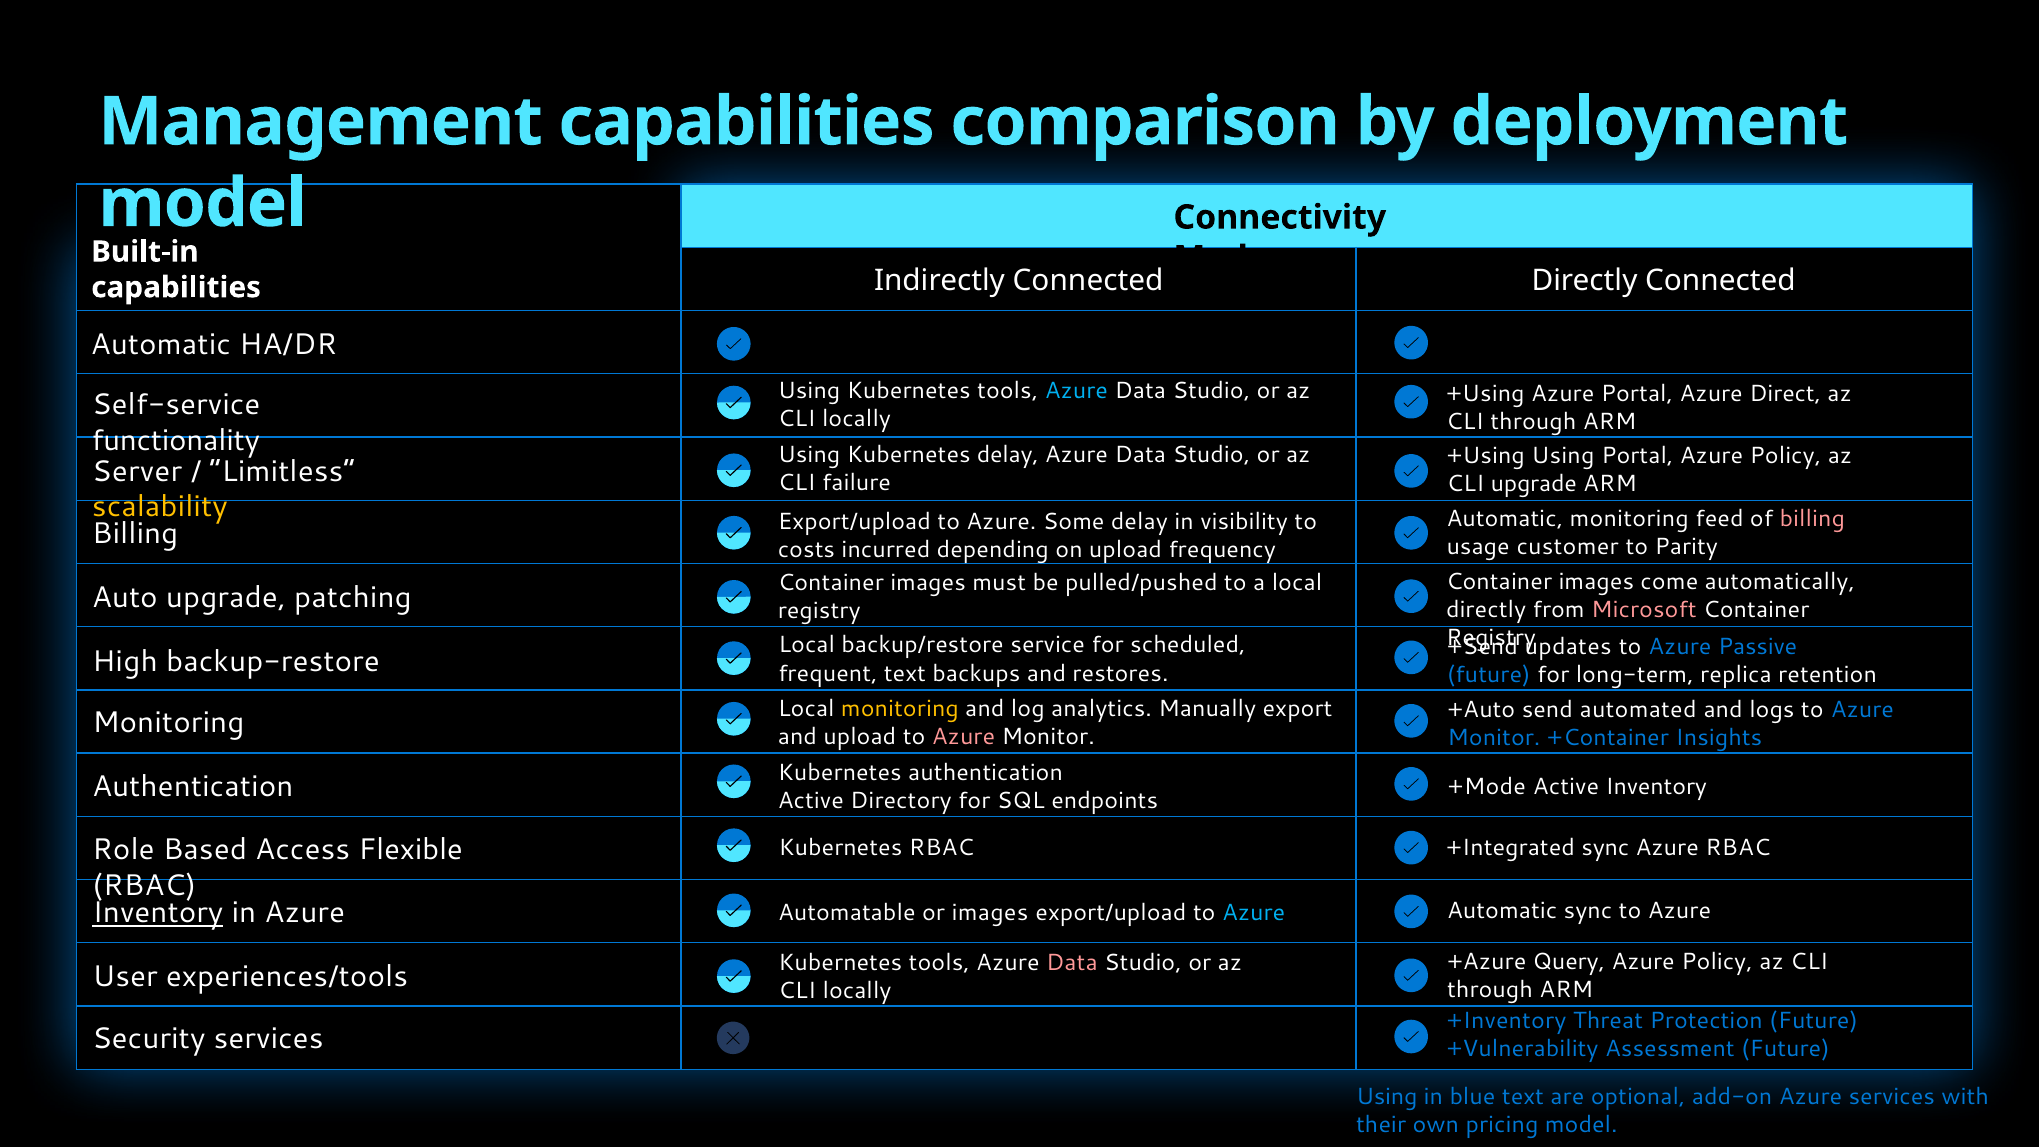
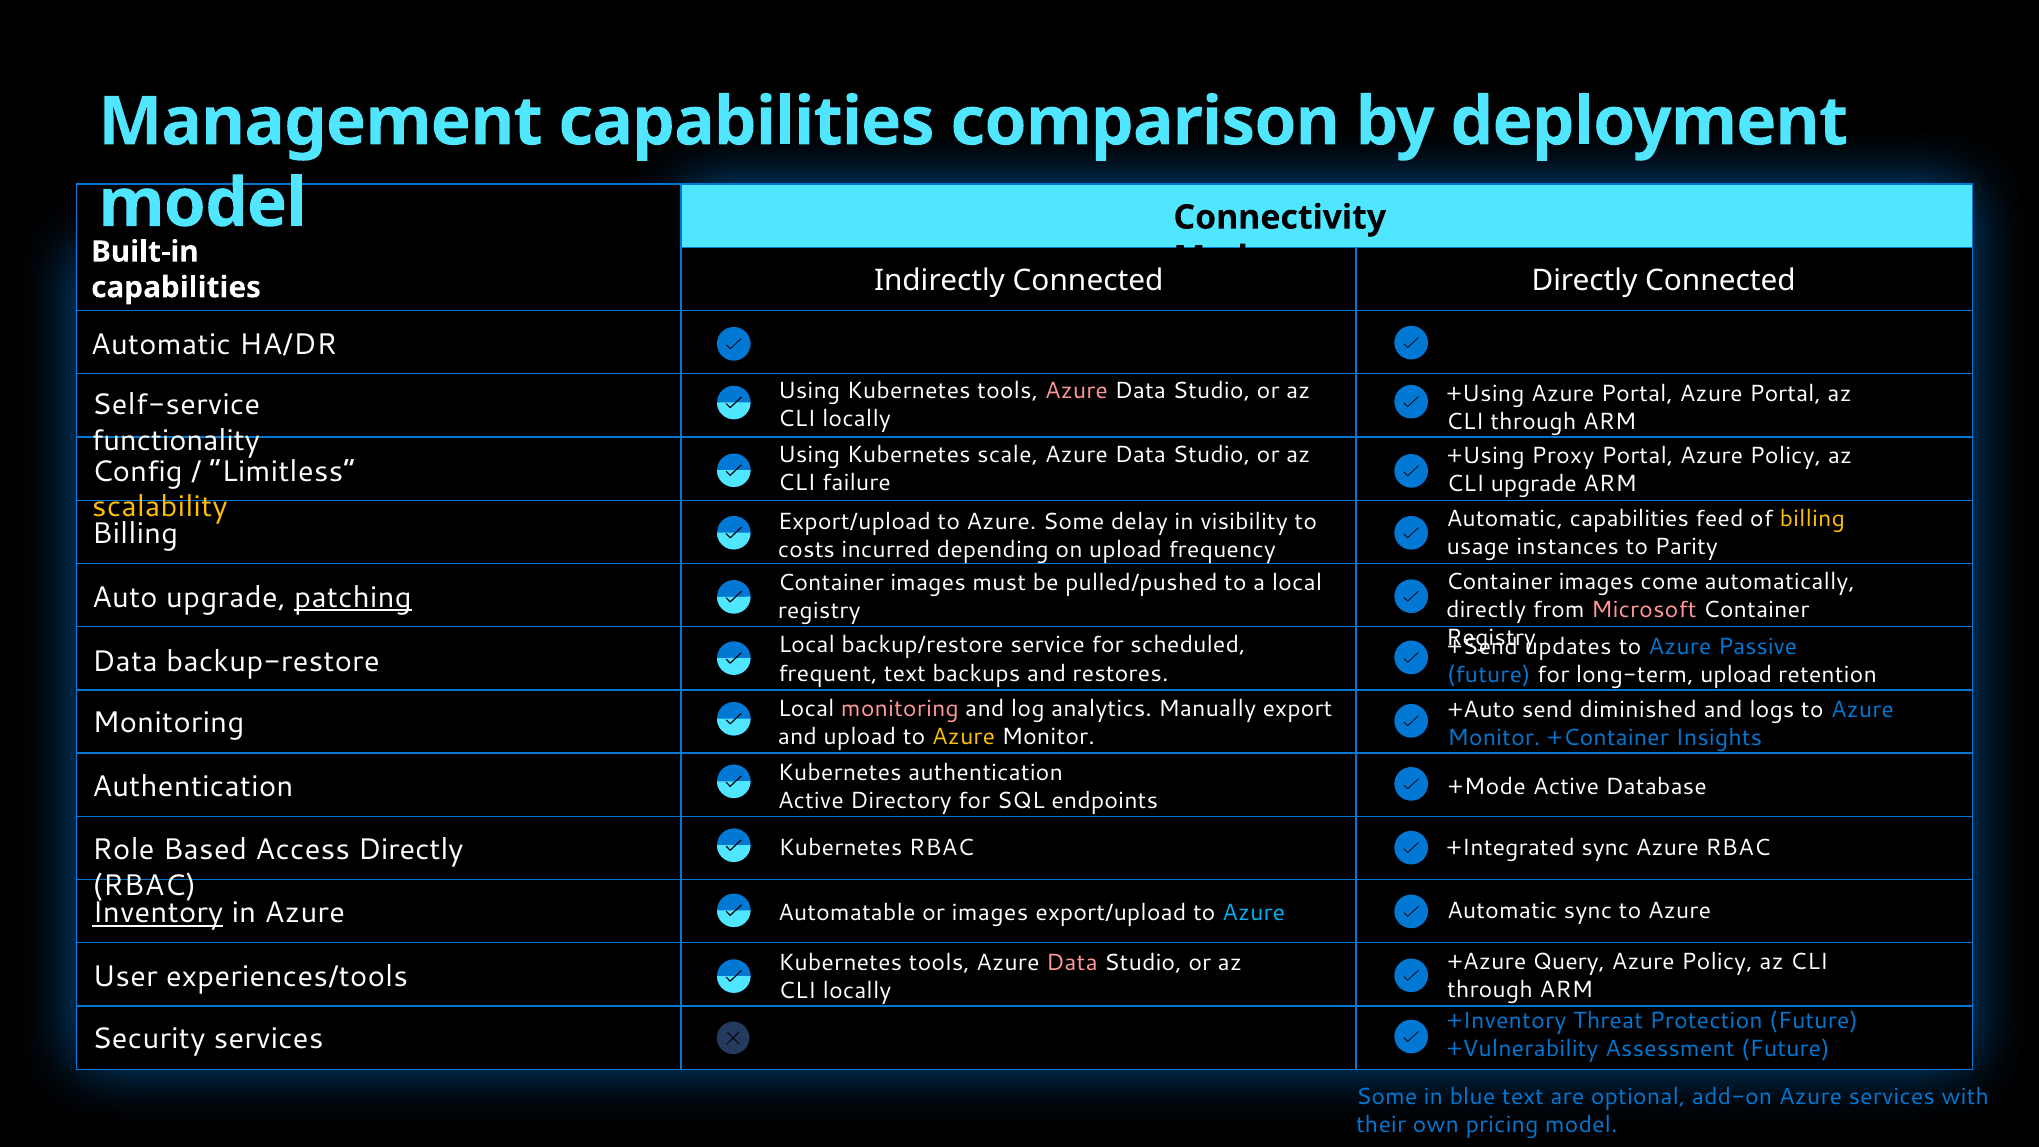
Azure colour: light blue -> pink (1076, 391)
Portal Azure Direct: Direct -> Portal (1785, 394)
Kubernetes delay: delay -> scale (1008, 455)
+Using Using: Using -> Proxy (1563, 455)
Server: Server -> Config (137, 471)
Automatic monitoring: monitoring -> capabilities (1629, 518)
billing colour: pink -> yellow (1812, 518)
customer: customer -> instances (1568, 546)
patching underline: none -> present (353, 597)
High: High -> Data (125, 661)
long-term replica: replica -> upload (1736, 674)
automated: automated -> diminished (1638, 710)
monitoring colour: yellow -> pink (900, 709)
Azure colour: pink -> yellow (964, 737)
Active Inventory: Inventory -> Database (1656, 787)
Access Flexible: Flexible -> Directly (411, 850)
Using: Using -> Some (1387, 1097)
